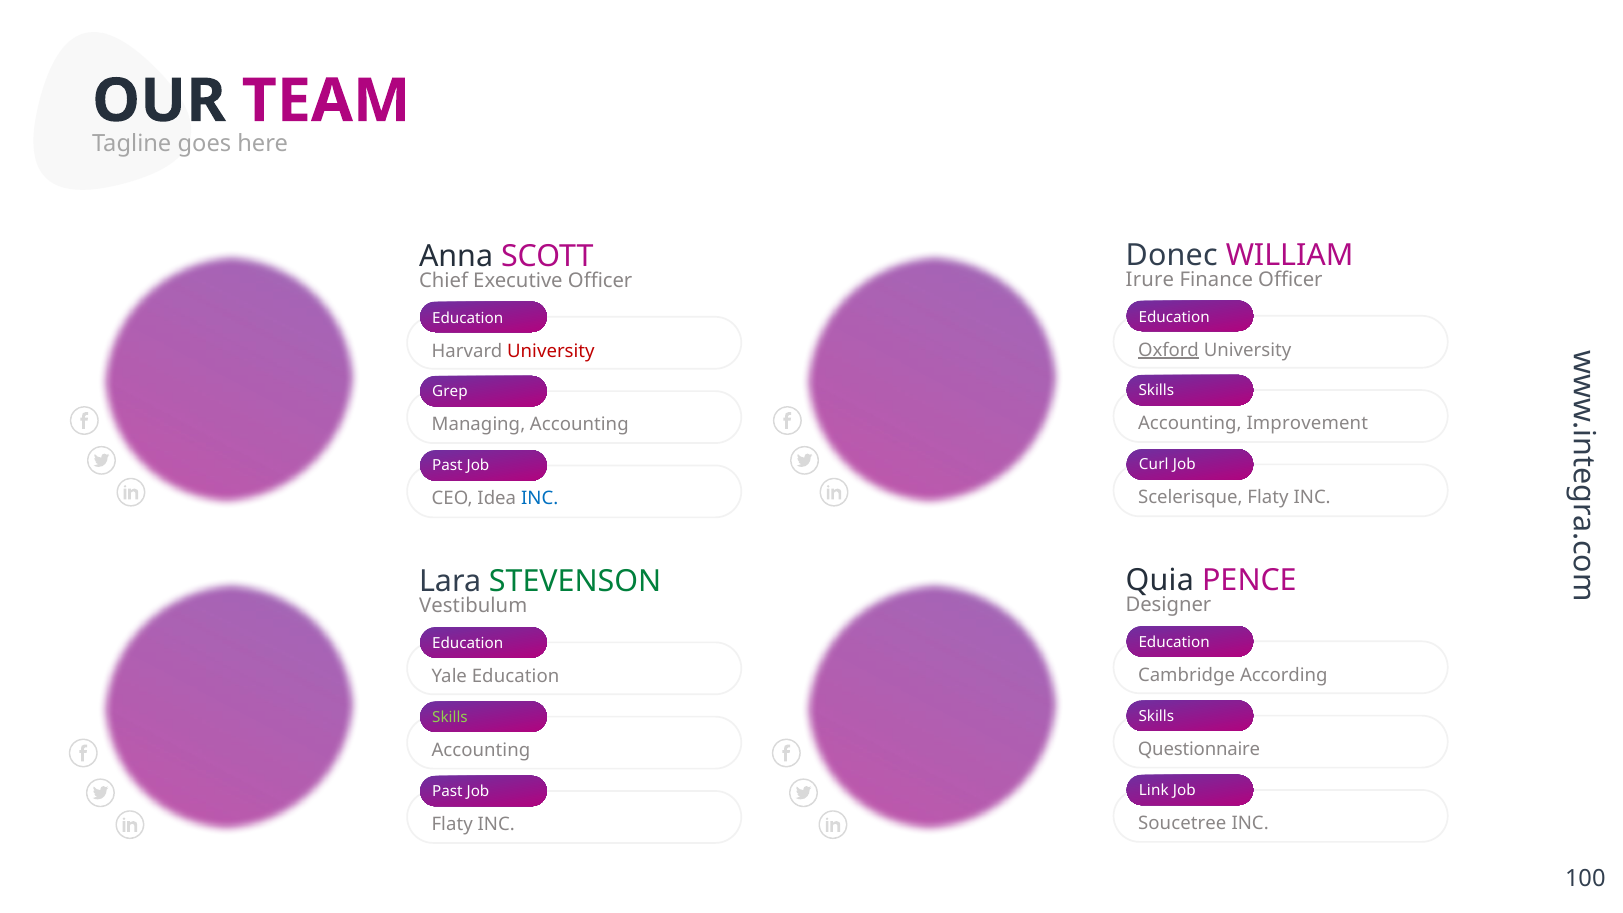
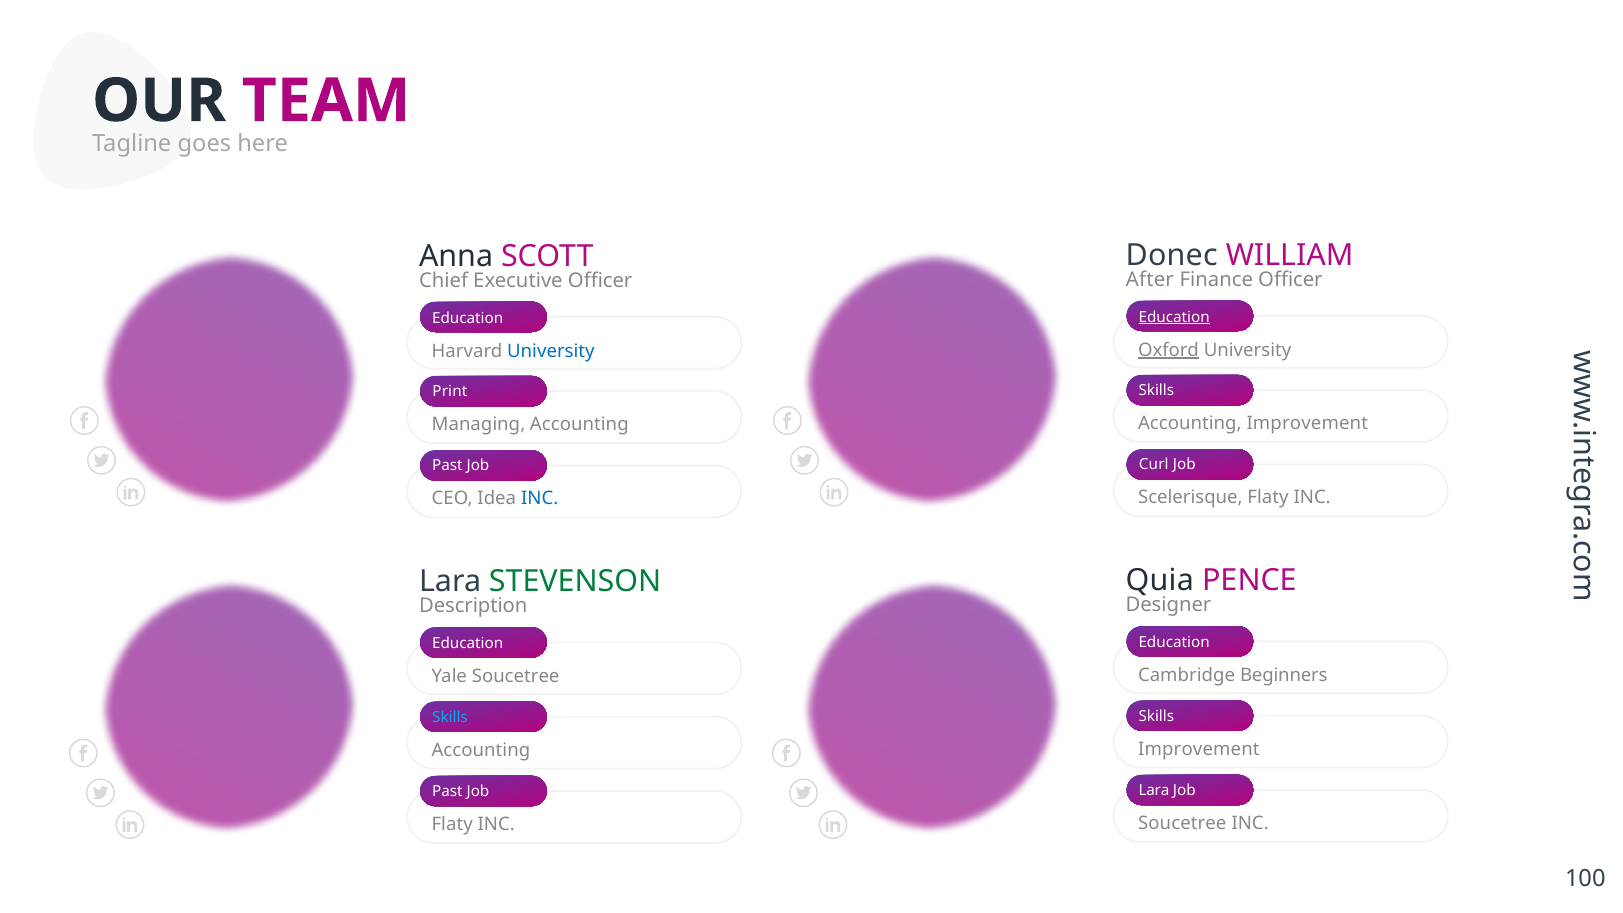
Irure: Irure -> After (1150, 280)
Education underline: none -> present (1174, 317)
University colour: red -> blue (551, 351)
Grep: Grep -> Print (450, 392)
Vestibulum: Vestibulum -> Description (473, 606)
According: According -> Beginners (1284, 675)
Yale Education: Education -> Soucetree (516, 676)
Skills colour: light green -> light blue (450, 717)
Questionnaire: Questionnaire -> Improvement (1199, 749)
Link: Link -> Lara (1154, 790)
